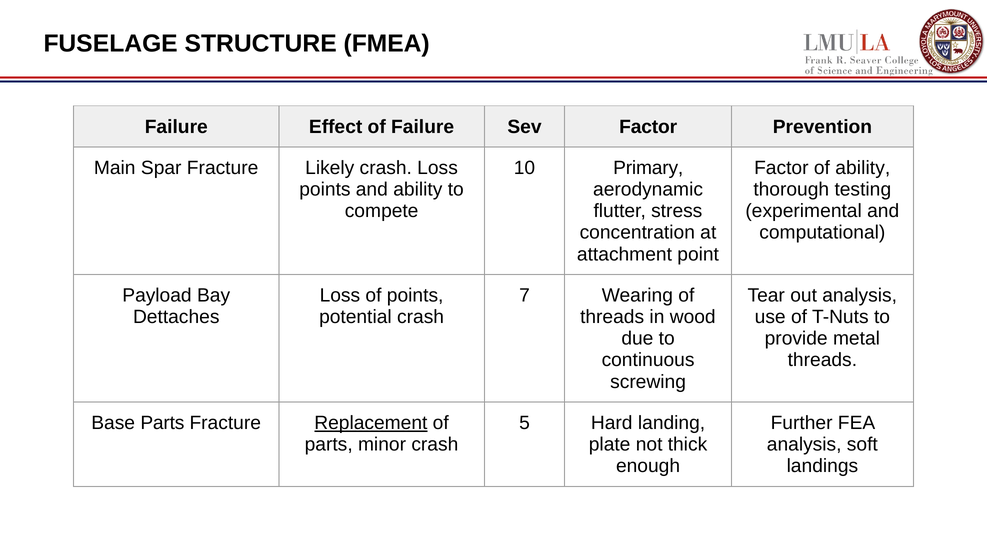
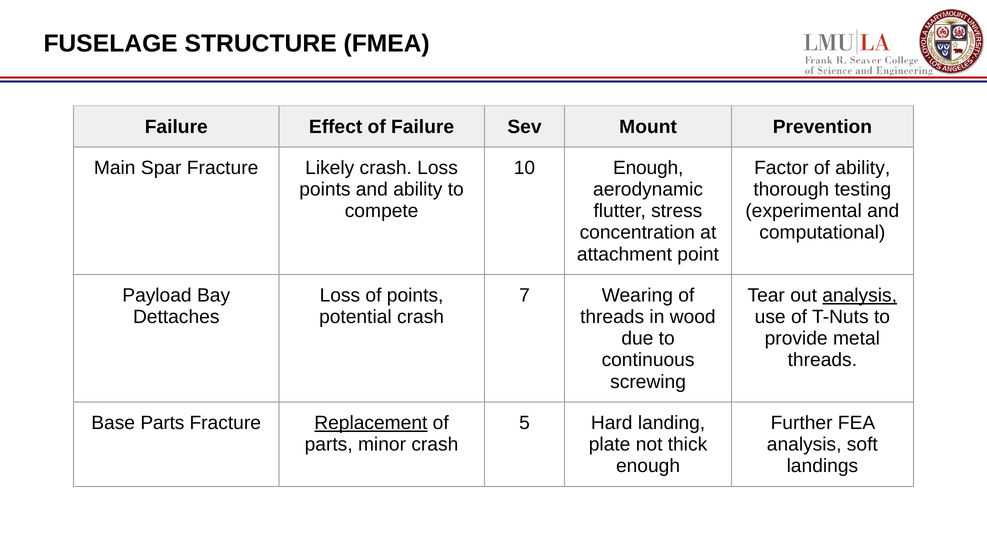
Sev Factor: Factor -> Mount (648, 127)
10 Primary: Primary -> Enough (648, 168)
analysis underline: none -> present (860, 296)
